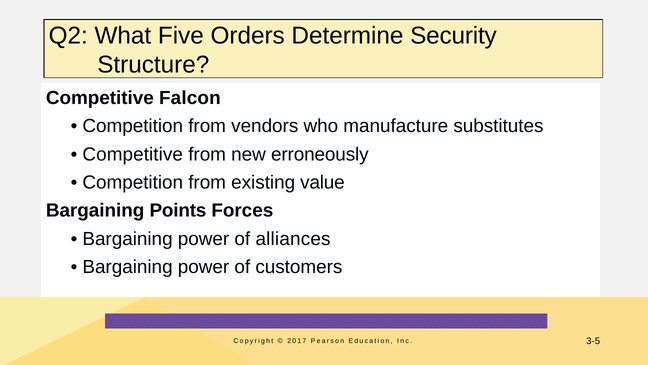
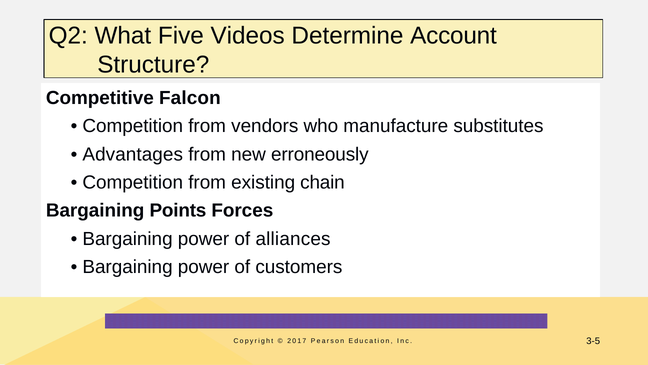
Orders: Orders -> Videos (248, 36)
Security: Security -> Account (453, 36)
Competitive: Competitive -> Advantages (133, 154)
value: value -> chain (322, 182)
